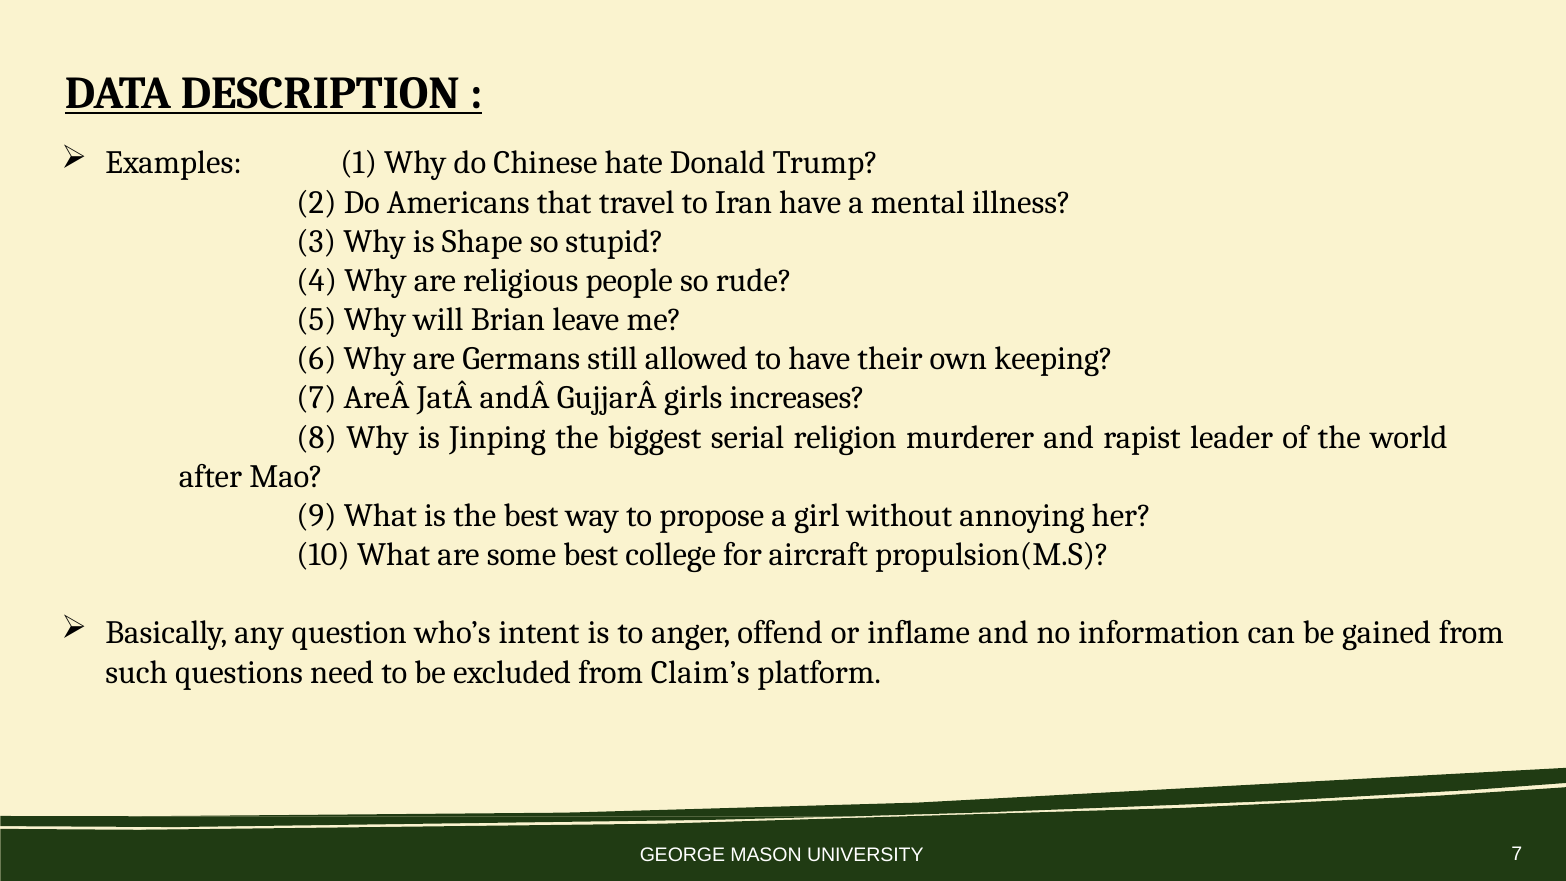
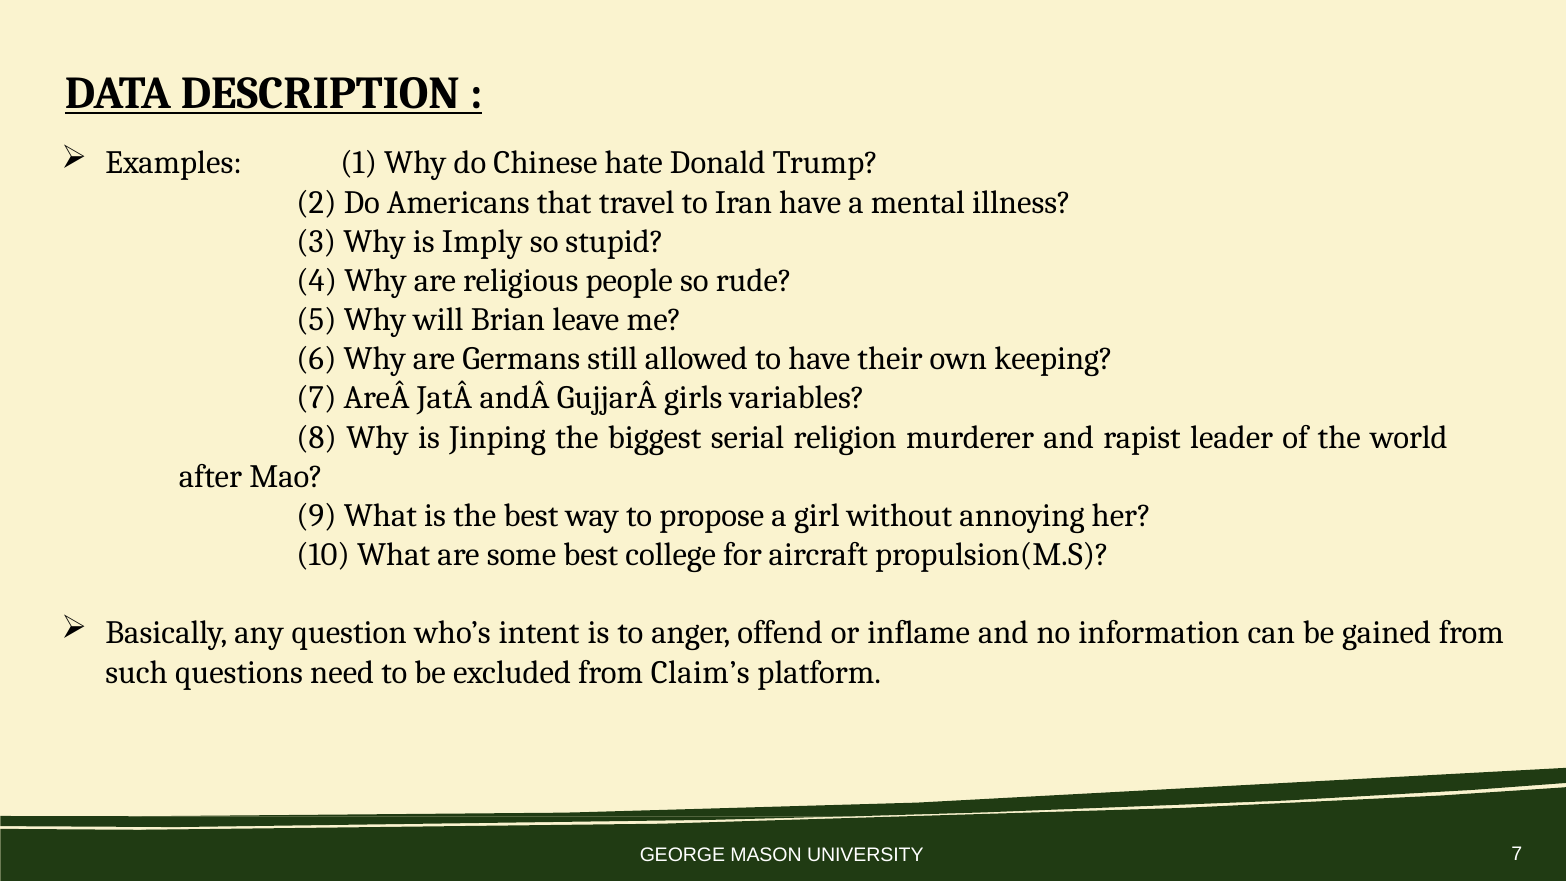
Shape: Shape -> Imply (482, 241)
increases: increases -> variables (797, 398)
